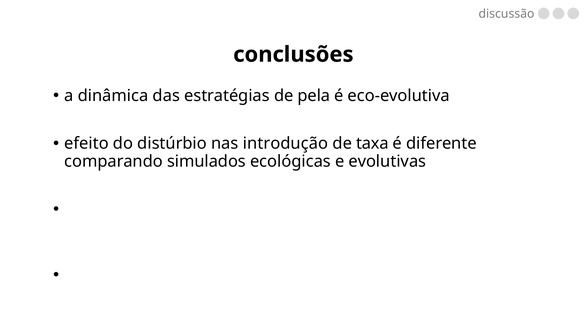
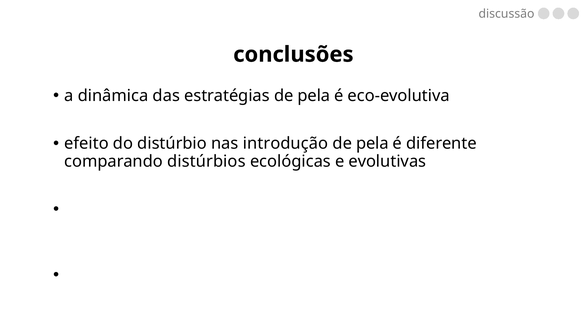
taxa: taxa -> pela (372, 143)
simulados: simulados -> distúrbios (206, 161)
